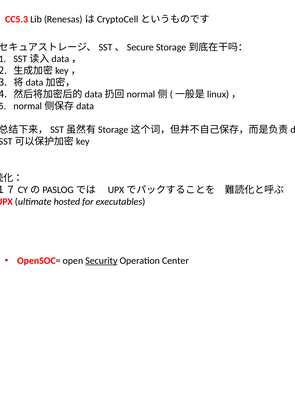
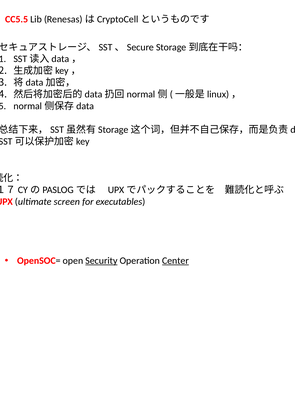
CC5.3: CC5.3 -> CC5.5 (17, 19)
hosted: hosted -> screen (67, 202)
Center underline: none -> present (175, 261)
